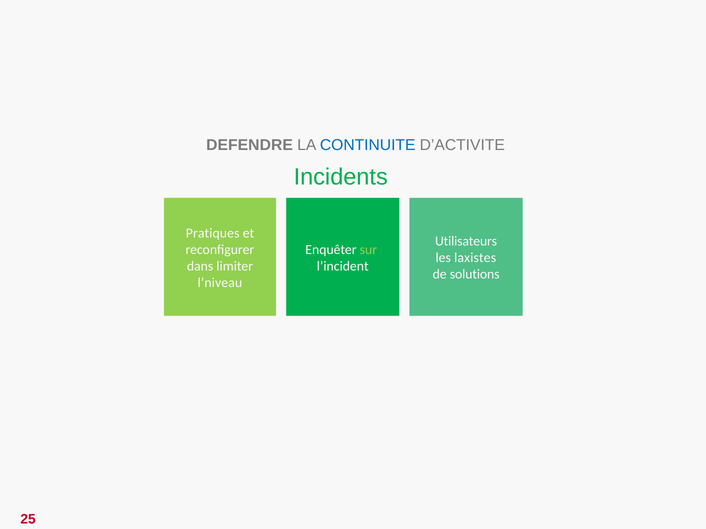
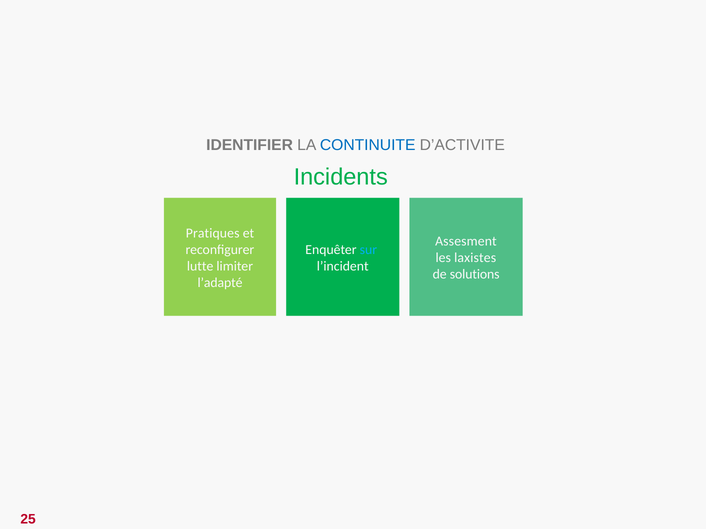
DEFENDRE: DEFENDRE -> IDENTIFIER (250, 145)
Utilisateurs: Utilisateurs -> Assesment (466, 242)
sur colour: light green -> light blue (368, 250)
dans: dans -> lutte (200, 266)
l’niveau: l’niveau -> l’adapté (220, 283)
